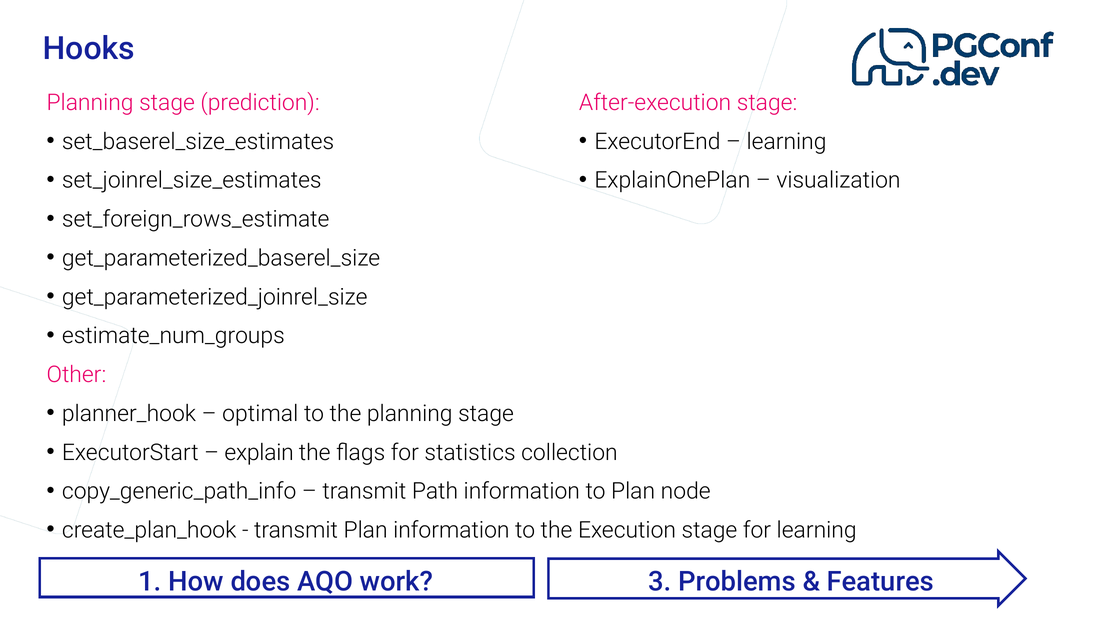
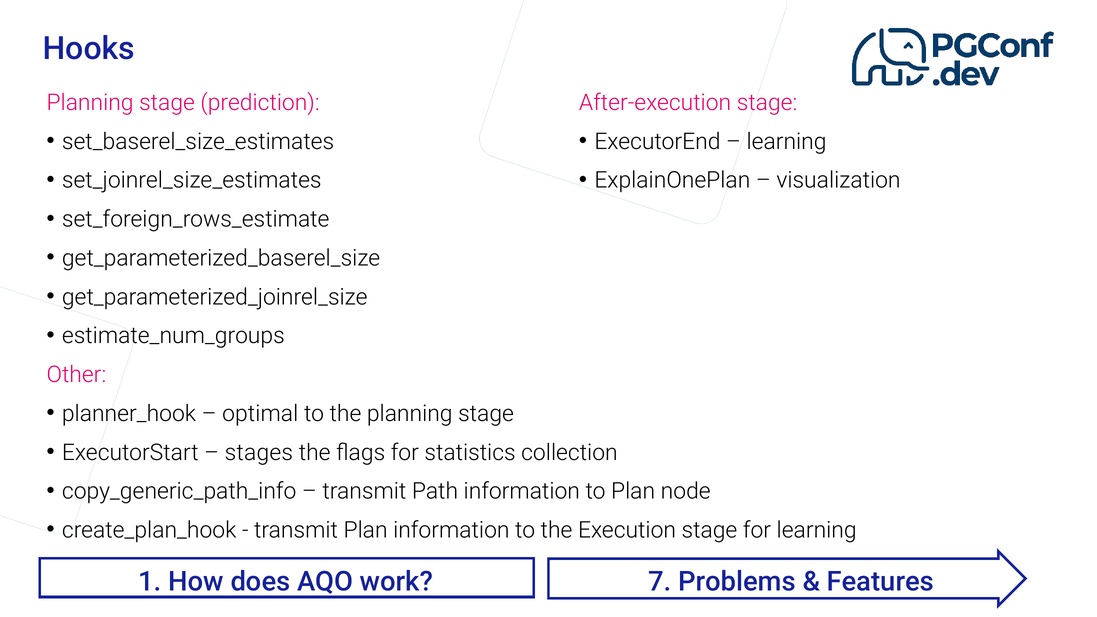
explain: explain -> stages (259, 453)
3: 3 -> 7 (660, 582)
